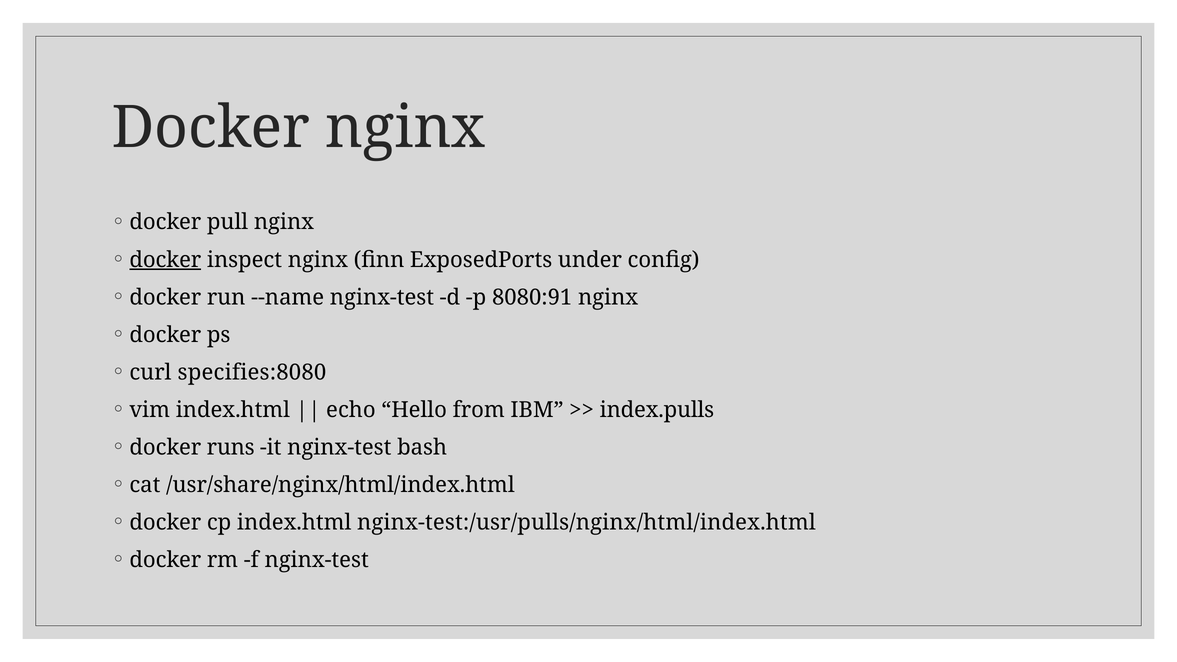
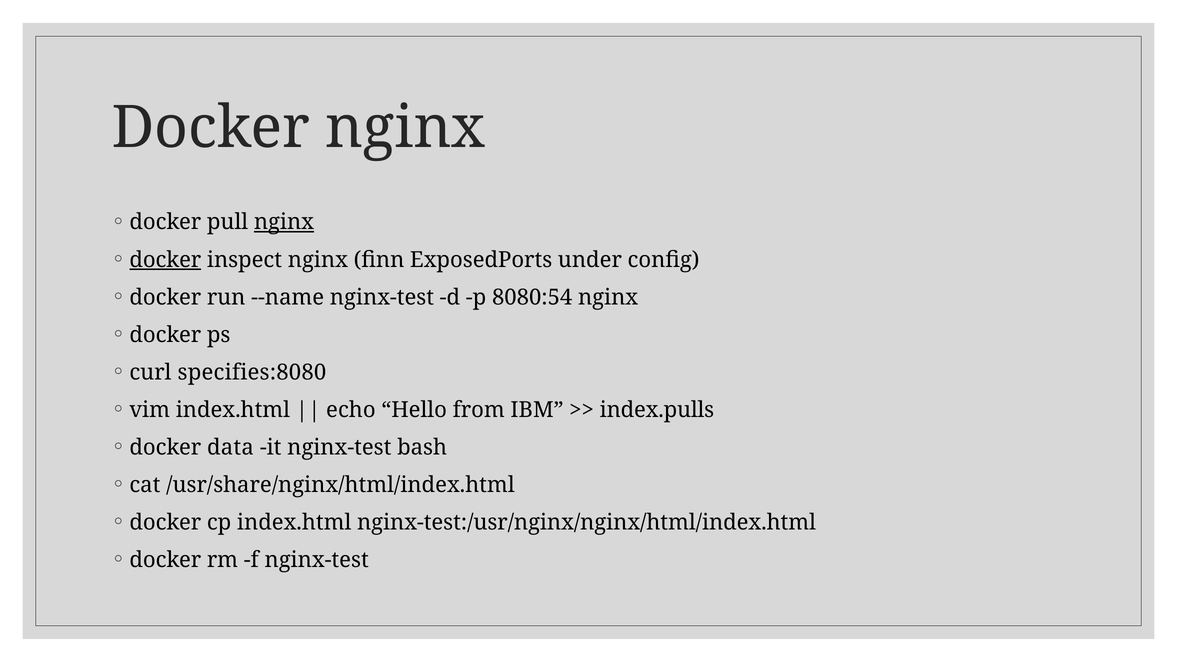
nginx underline: none -> present (284, 222)
8080:91: 8080:91 -> 8080:54 (532, 297)
runs: runs -> data (230, 447)
nginx-test:/usr/pulls/nginx/html/index.html: nginx-test:/usr/pulls/nginx/html/index.html -> nginx-test:/usr/nginx/nginx/html/index.html (587, 523)
